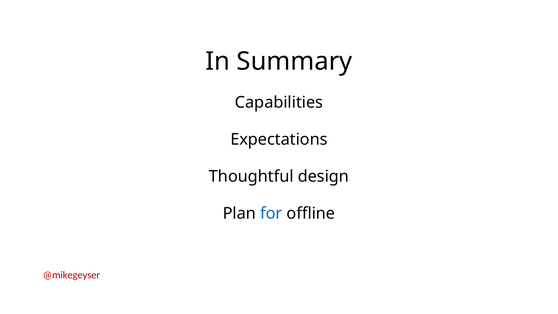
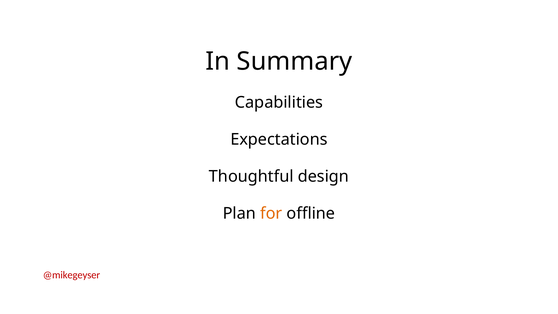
for colour: blue -> orange (271, 213)
